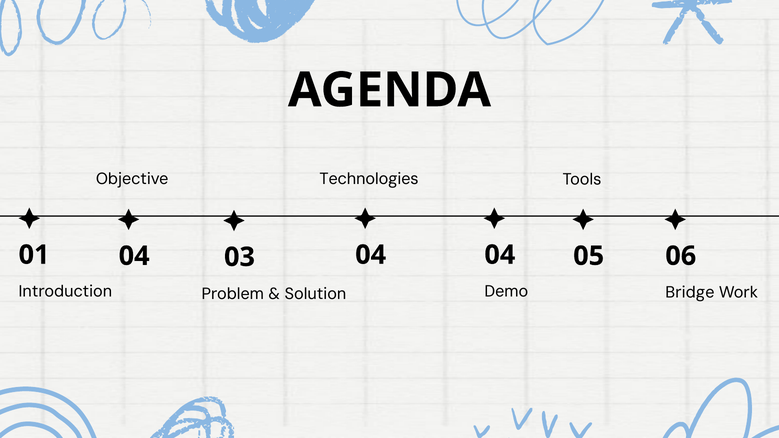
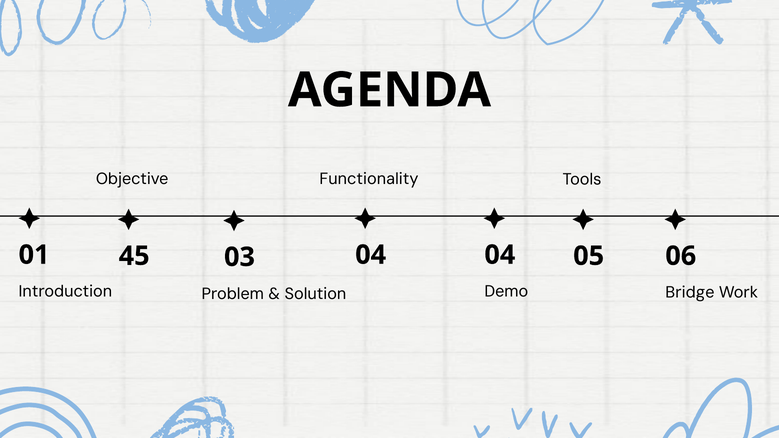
Technologies: Technologies -> Functionality (369, 179)
01 04: 04 -> 45 (134, 256)
